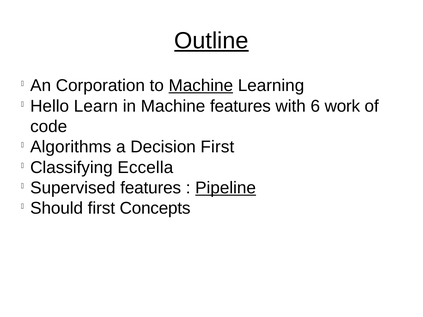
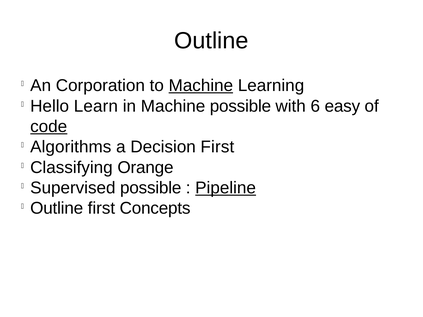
Outline underline: present -> none (211, 41)
Machine features: features -> possible (240, 106)
work: work -> easy (342, 106)
code underline: none -> present (49, 127)
Eccella: Eccella -> Orange (145, 168)
Supervised features: features -> possible (151, 188)
Should: Should -> Outline (57, 208)
